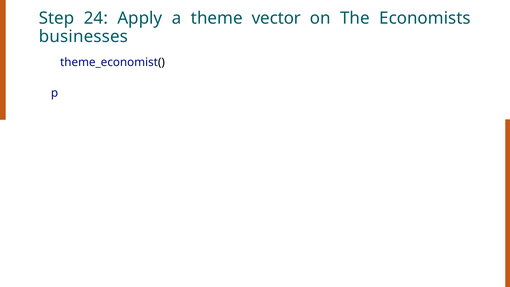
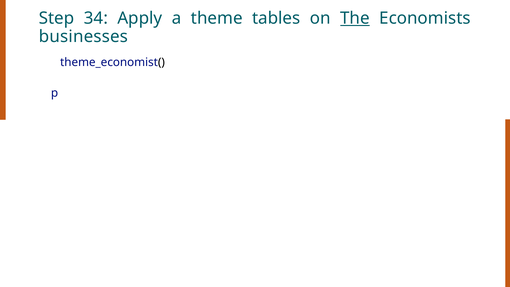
24: 24 -> 34 (96, 18)
vector: vector -> tables (276, 18)
The underline: none -> present (355, 18)
